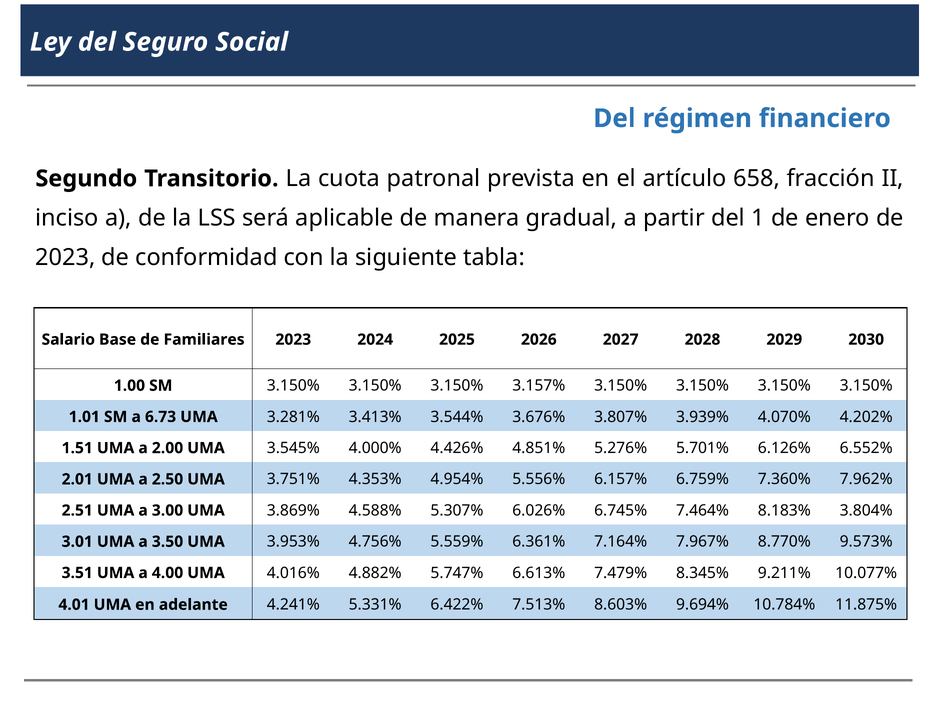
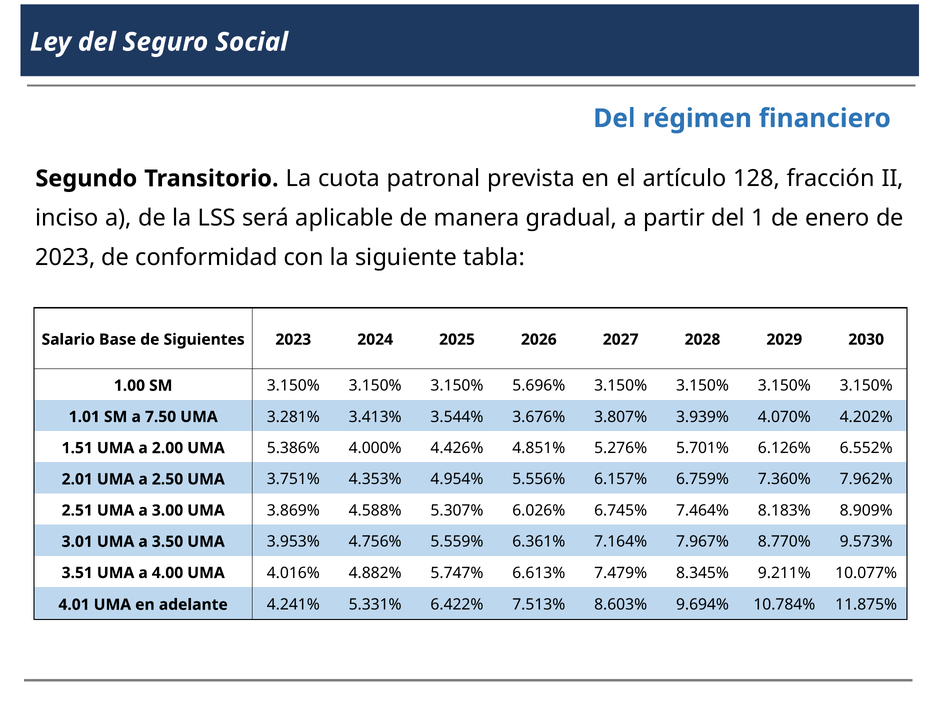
658: 658 -> 128 (757, 179)
Familiares: Familiares -> Siguientes (204, 339)
3.157%: 3.157% -> 5.696% (539, 385)
6.73: 6.73 -> 7.50 (161, 417)
3.545%: 3.545% -> 5.386% (293, 448)
3.804%: 3.804% -> 8.909% (866, 510)
